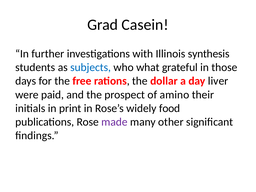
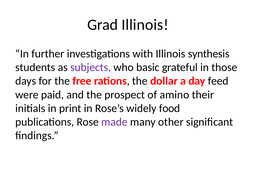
Grad Casein: Casein -> Illinois (145, 25)
subjects colour: blue -> purple (91, 67)
what: what -> basic (148, 67)
liver: liver -> feed (218, 81)
